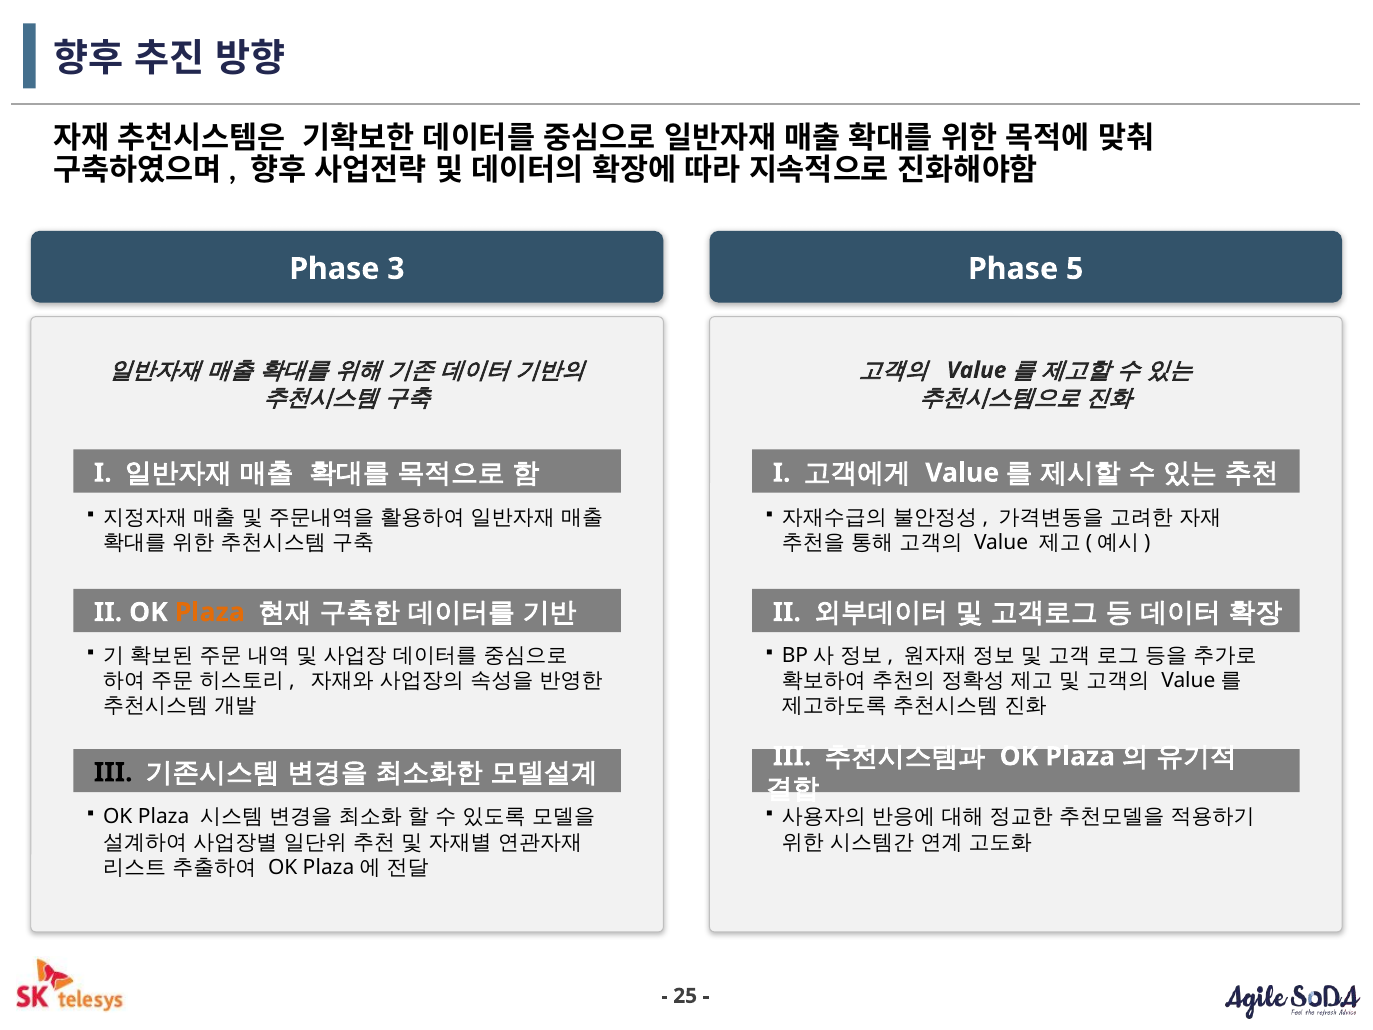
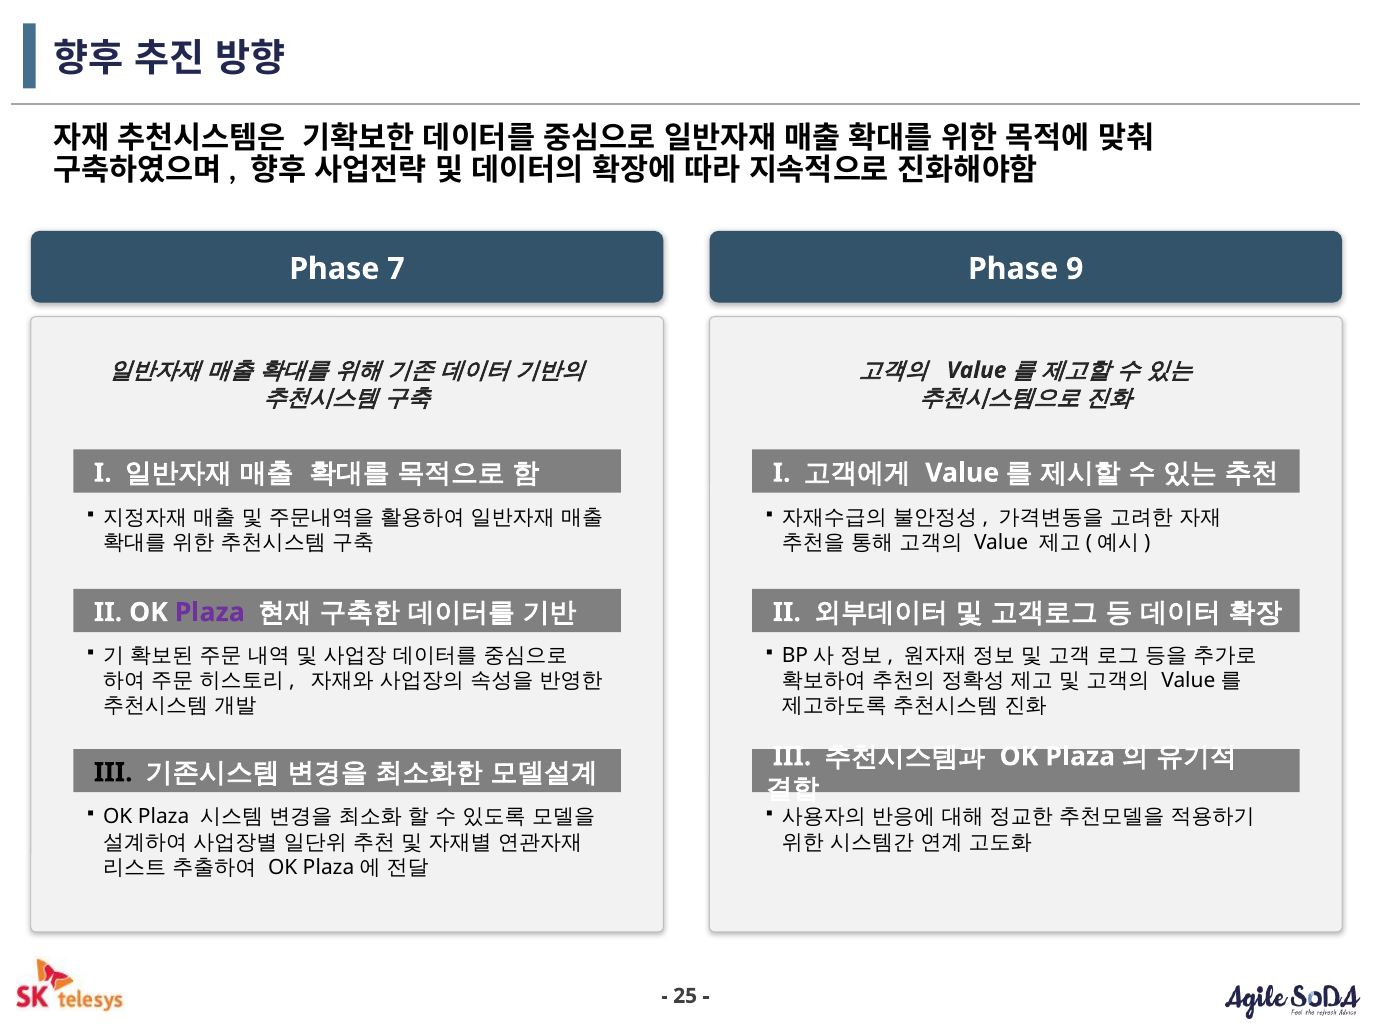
3: 3 -> 7 (396, 269)
5: 5 -> 9 (1075, 269)
Plaza colour: orange -> purple (210, 612)
